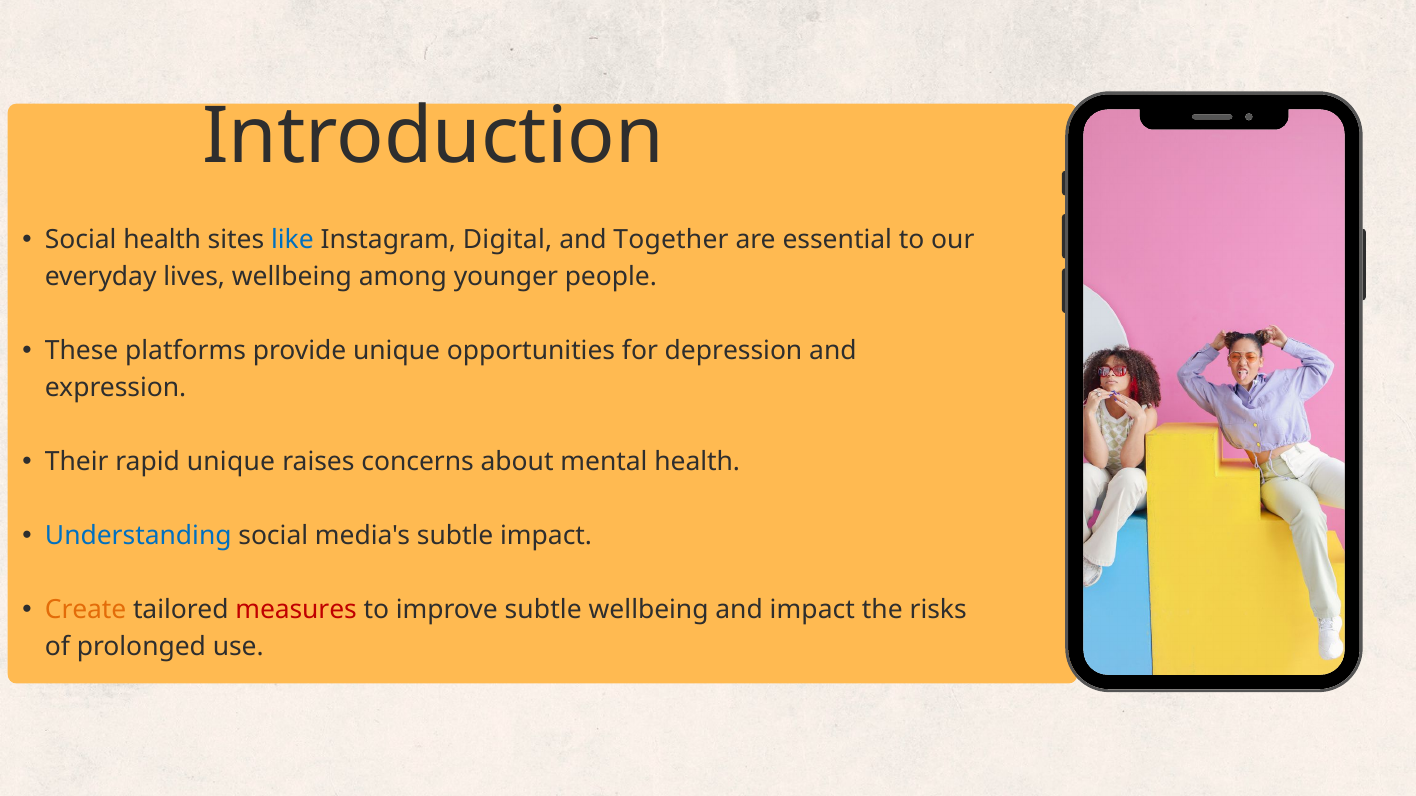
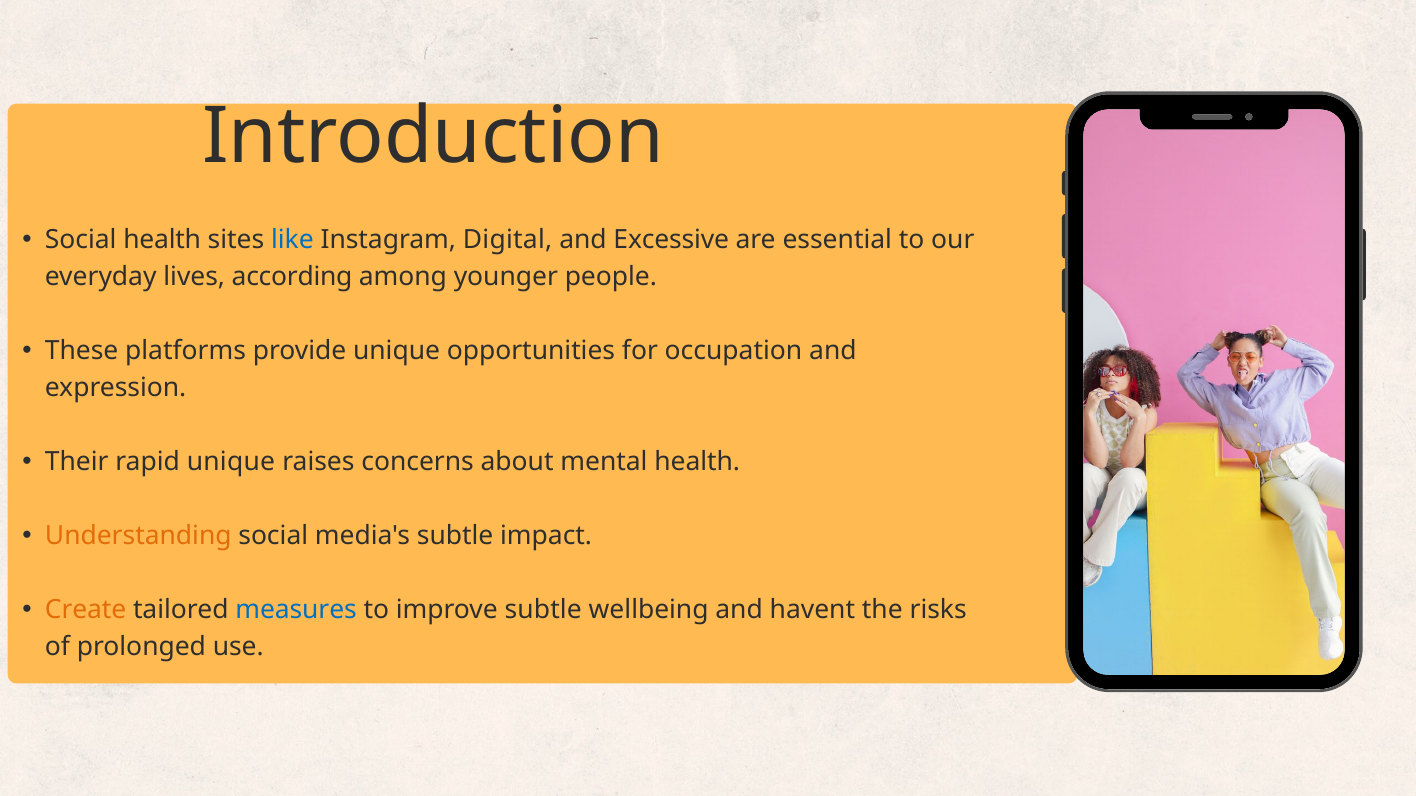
Together: Together -> Excessive (671, 240)
lives wellbeing: wellbeing -> according (292, 277)
depression: depression -> occupation (734, 351)
Understanding colour: blue -> orange (138, 536)
measures colour: red -> blue (296, 610)
and impact: impact -> havent (812, 610)
